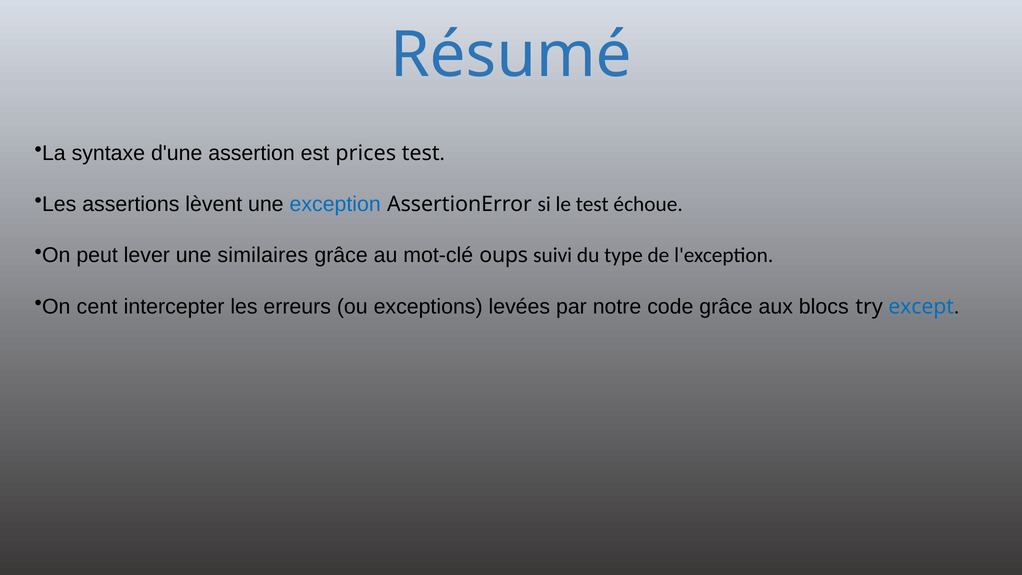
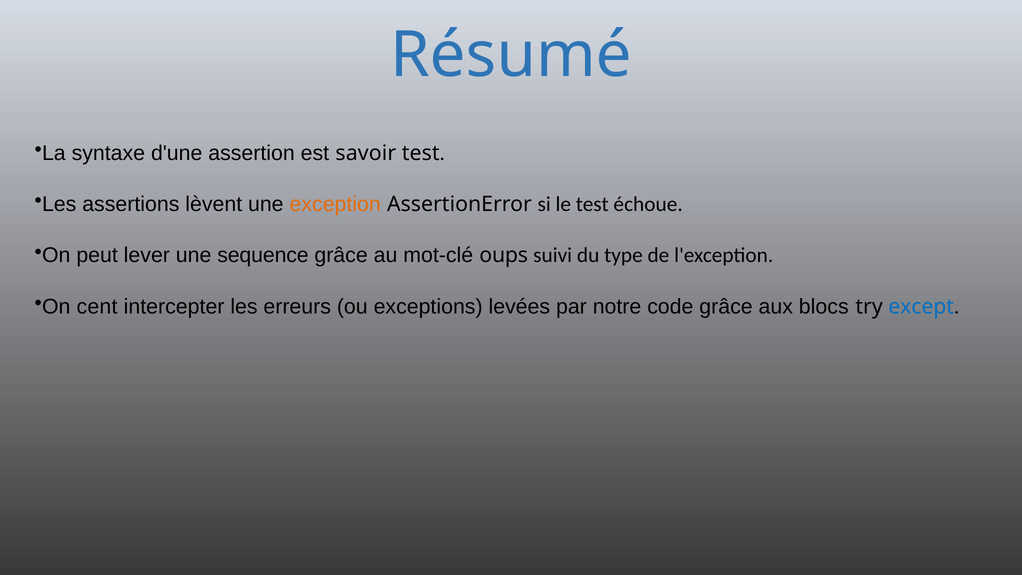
prices: prices -> savoir (366, 153)
exception colour: blue -> orange (335, 204)
similaires: similaires -> sequence (263, 255)
